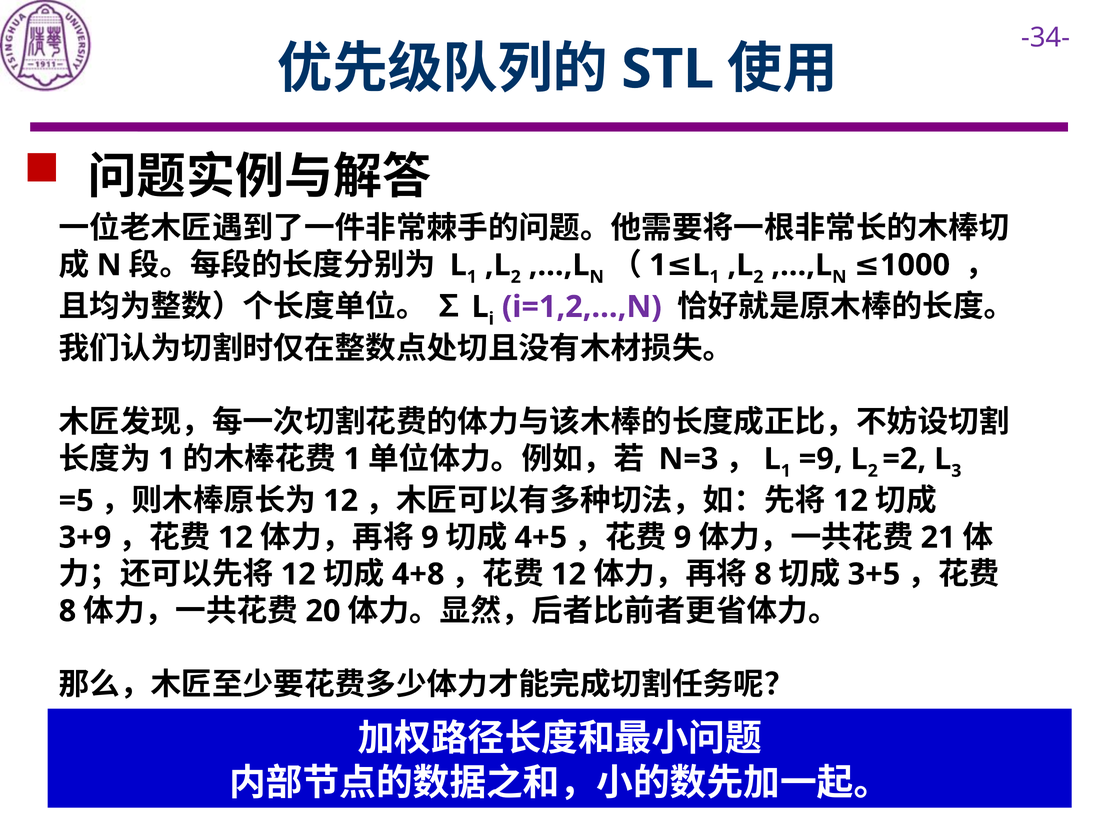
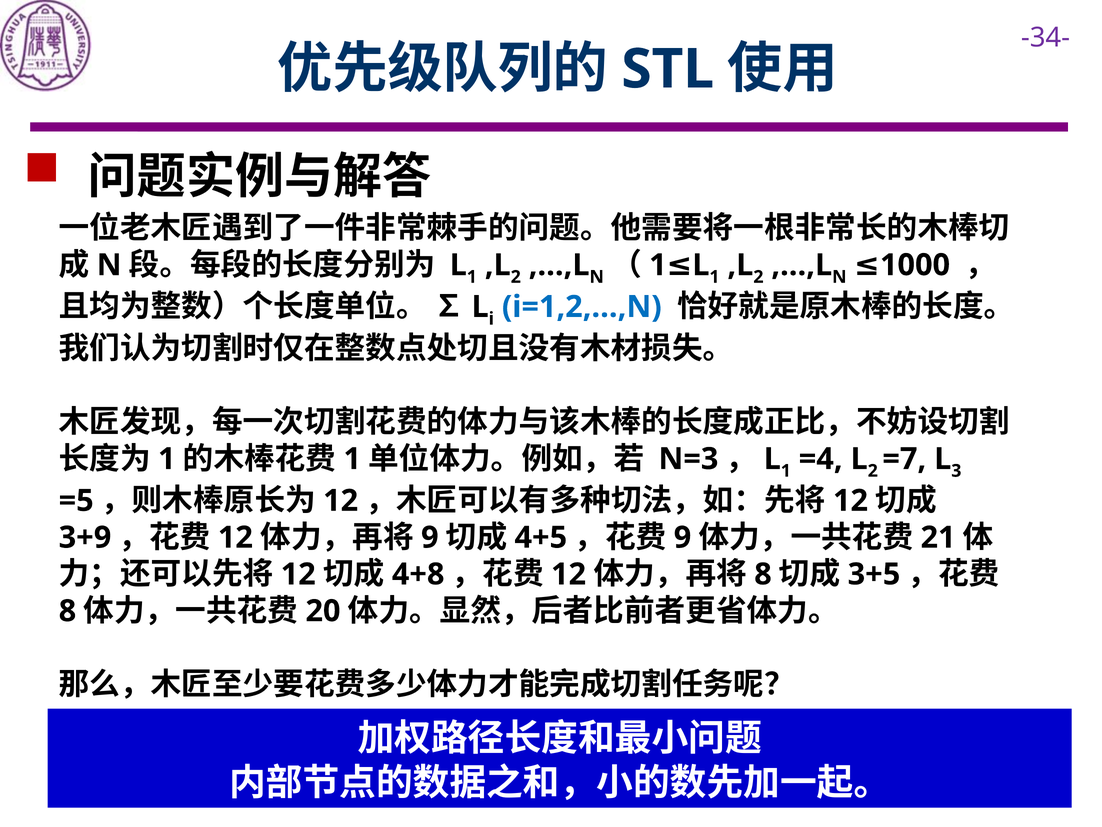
i=1,2,…,N colour: purple -> blue (582, 307)
=9: =9 -> =4 (821, 459)
=2: =2 -> =7 (904, 459)
